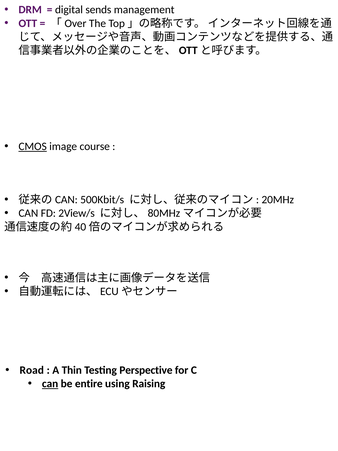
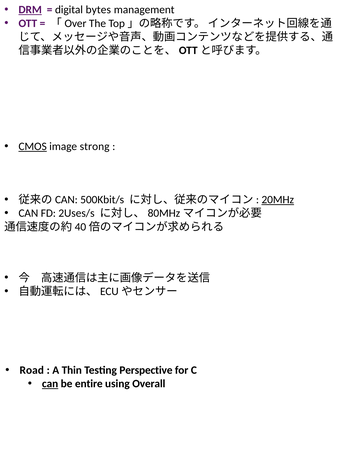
DRM underline: none -> present (30, 10)
sends: sends -> bytes (98, 10)
course: course -> strong (95, 146)
20MHz underline: none -> present (278, 200)
2View/s: 2View/s -> 2Uses/s (76, 213)
Raising: Raising -> Overall (149, 383)
